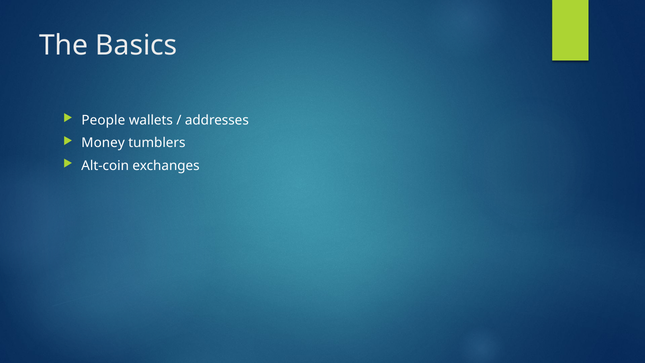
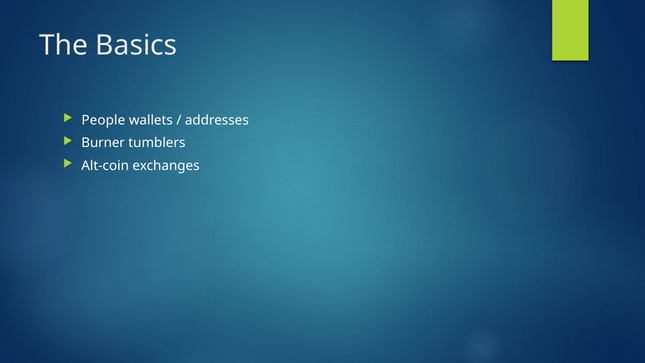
Money: Money -> Burner (103, 143)
